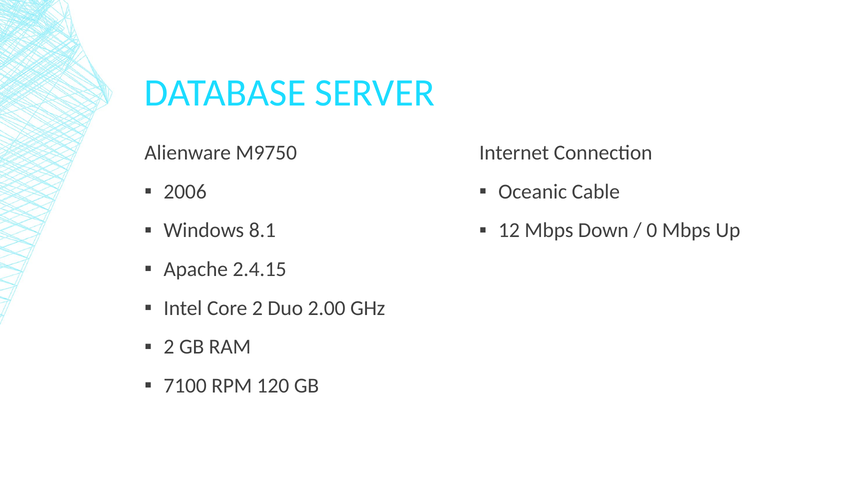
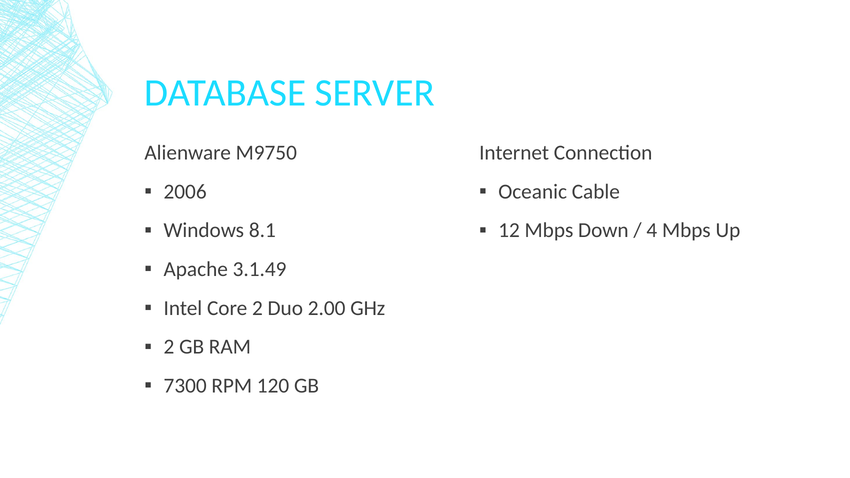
0: 0 -> 4 (652, 230)
2.4.15: 2.4.15 -> 3.1.49 (260, 269)
7100: 7100 -> 7300 (185, 386)
